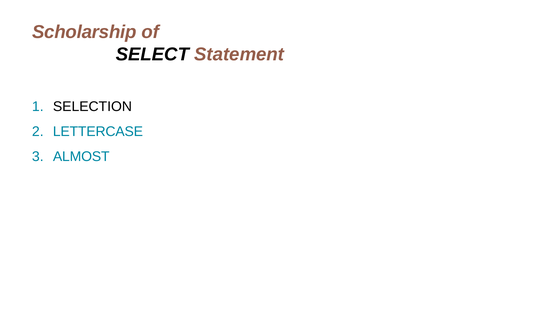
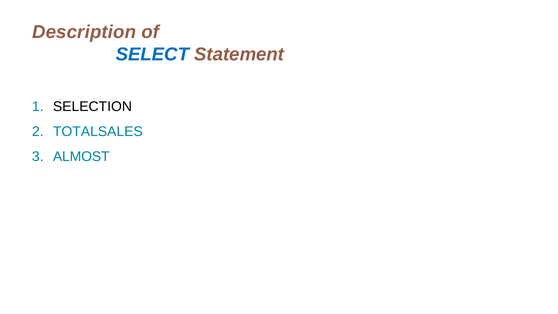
Scholarship: Scholarship -> Description (84, 32)
SELECT colour: black -> blue (152, 54)
LETTERCASE: LETTERCASE -> TOTALSALES (98, 132)
